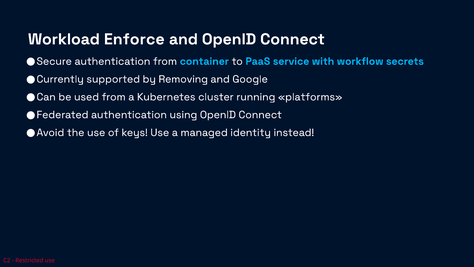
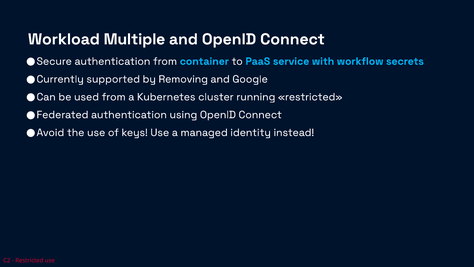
Enforce: Enforce -> Multiple (134, 39)
running platforms: platforms -> restricted (310, 97)
